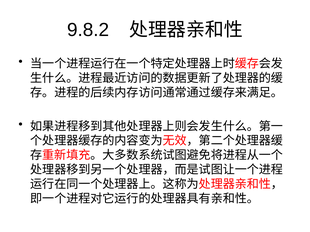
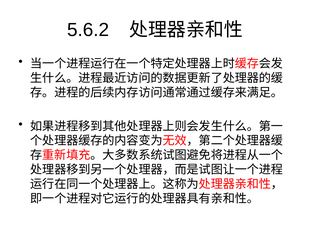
9.8.2: 9.8.2 -> 5.6.2 (88, 30)
